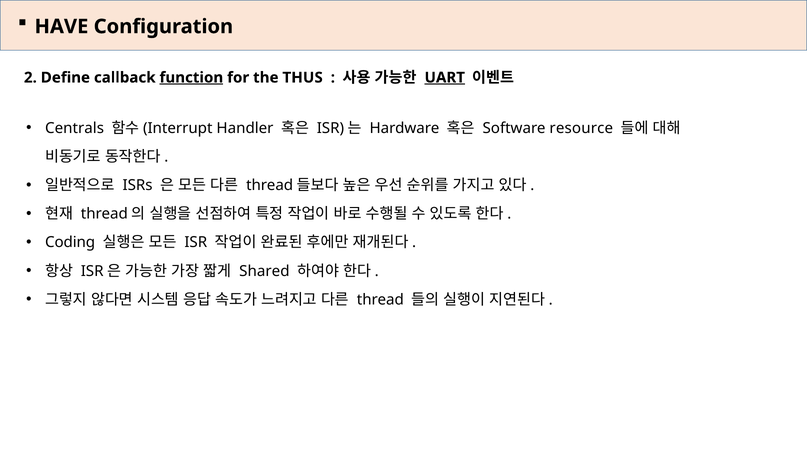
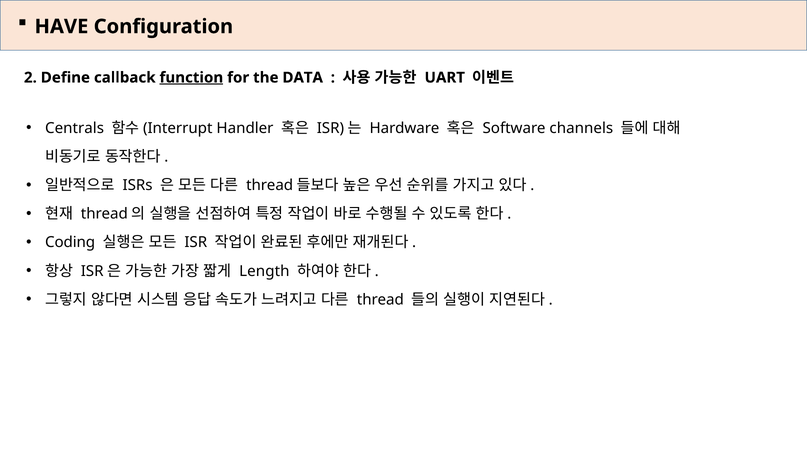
THUS: THUS -> DATA (303, 78)
UART underline: present -> none (445, 78)
resource: resource -> channels (581, 128)
Shared: Shared -> Length (264, 271)
